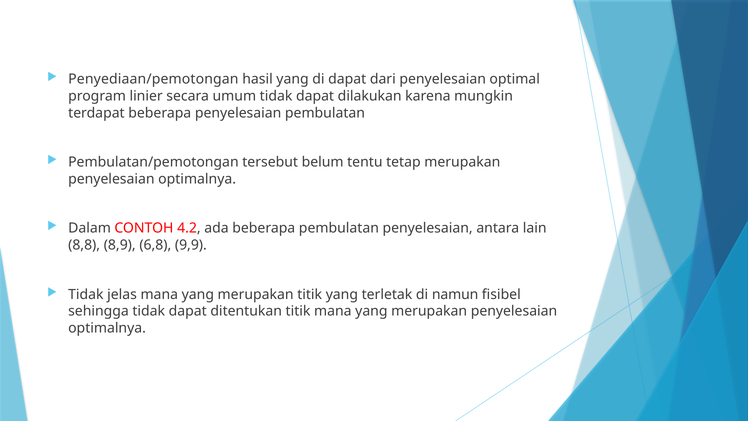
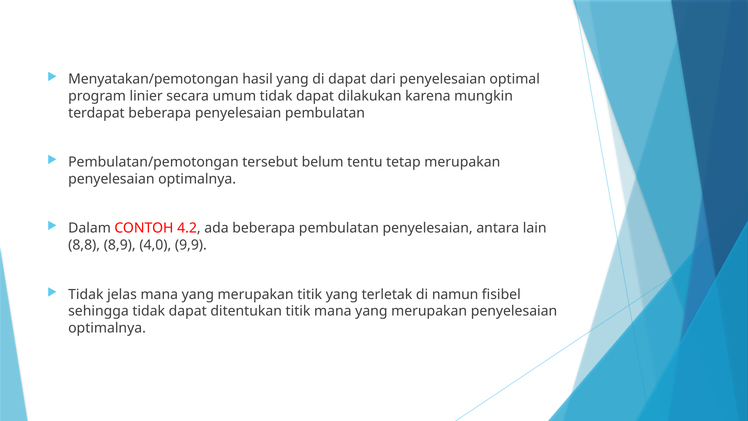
Penyediaan/pemotongan: Penyediaan/pemotongan -> Menyatakan/pemotongan (153, 79)
6,8: 6,8 -> 4,0 (155, 245)
